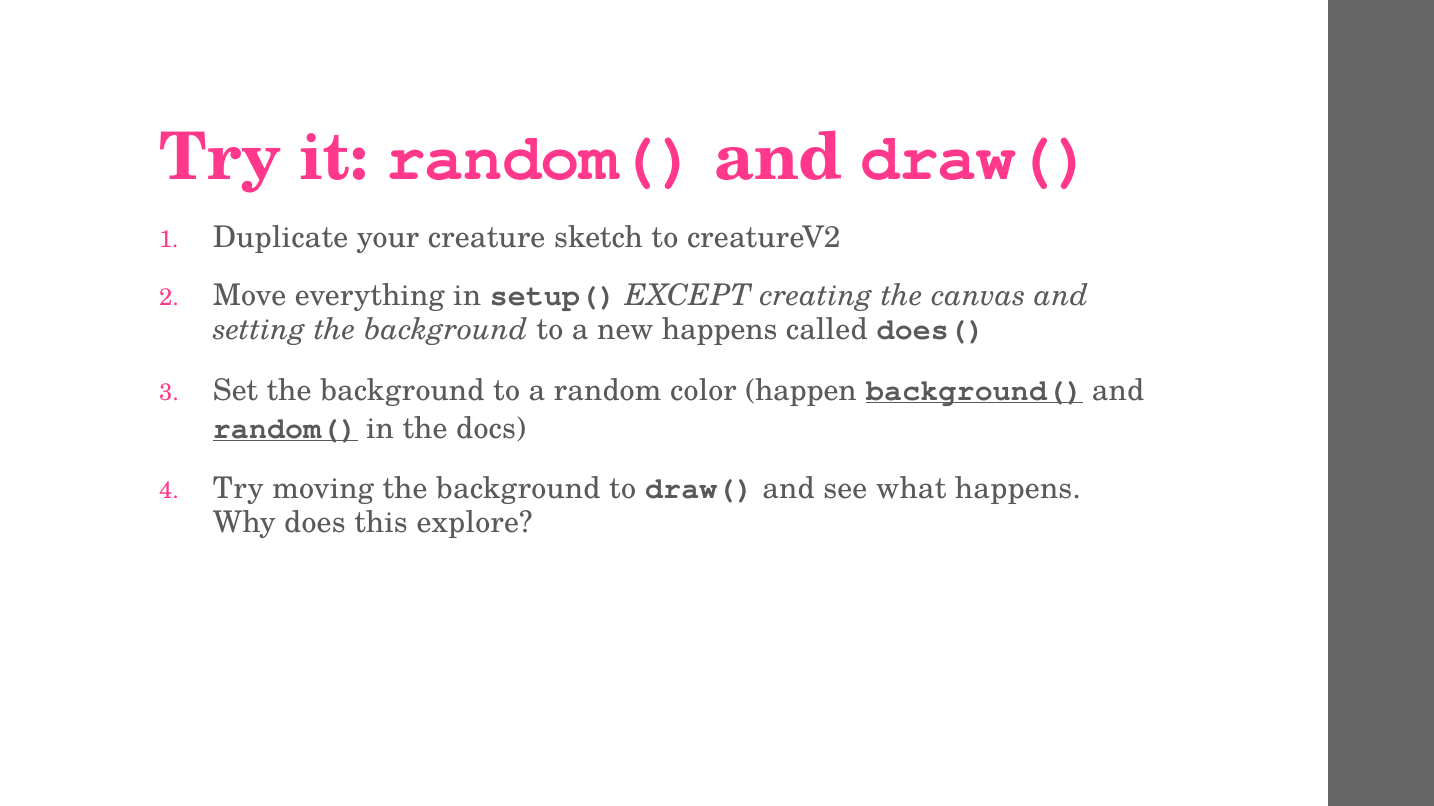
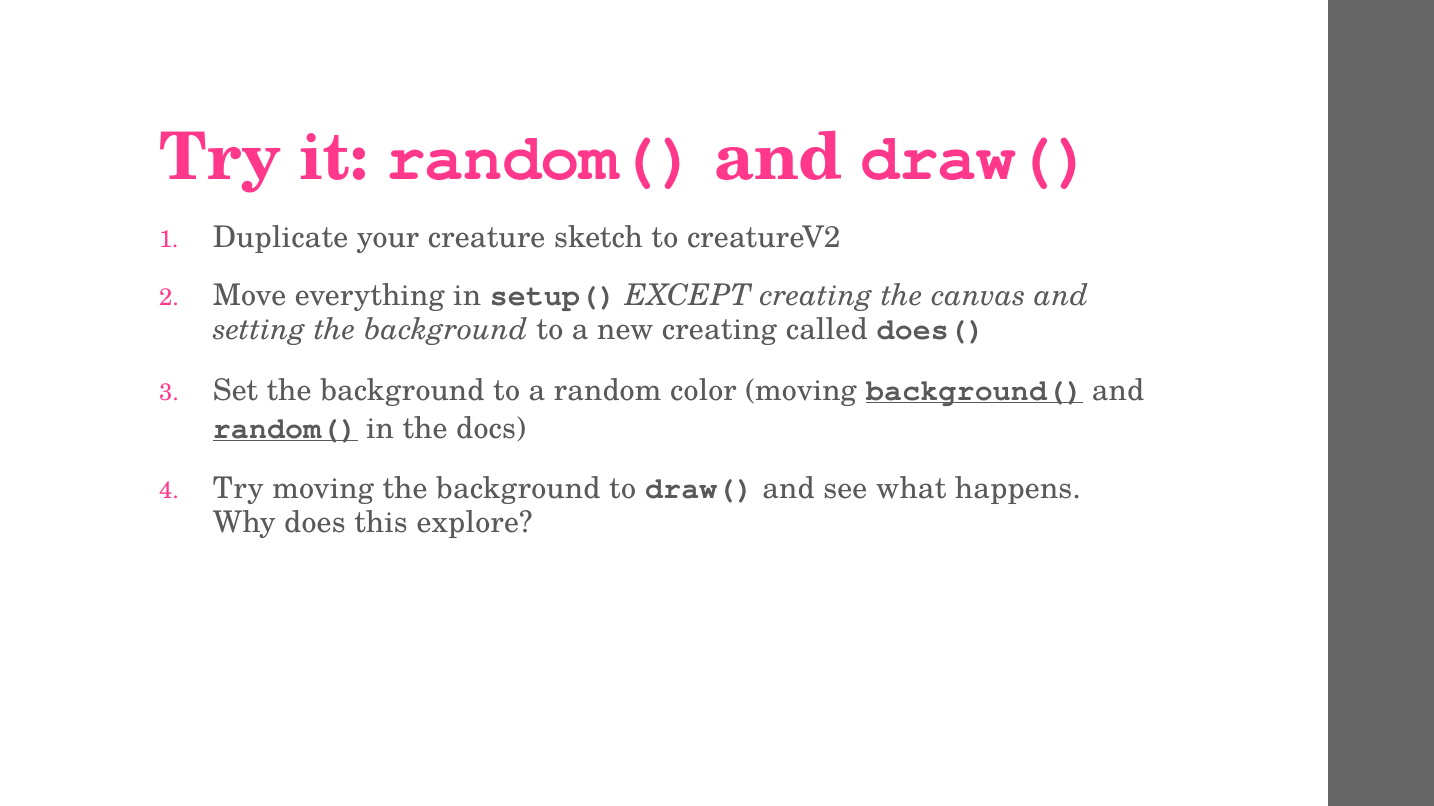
new happens: happens -> creating (719, 330)
color happen: happen -> moving (801, 391)
